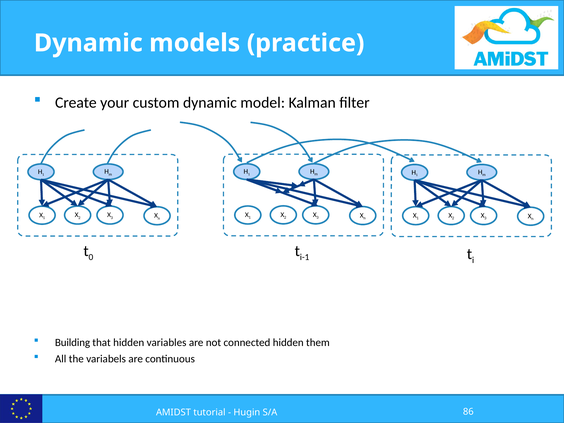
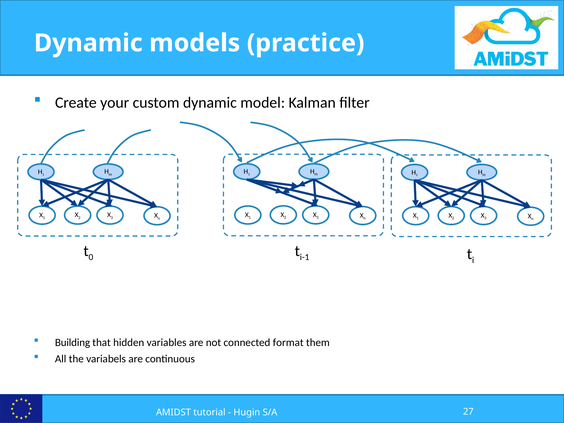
connected hidden: hidden -> format (288, 342)
86: 86 -> 27 (468, 412)
